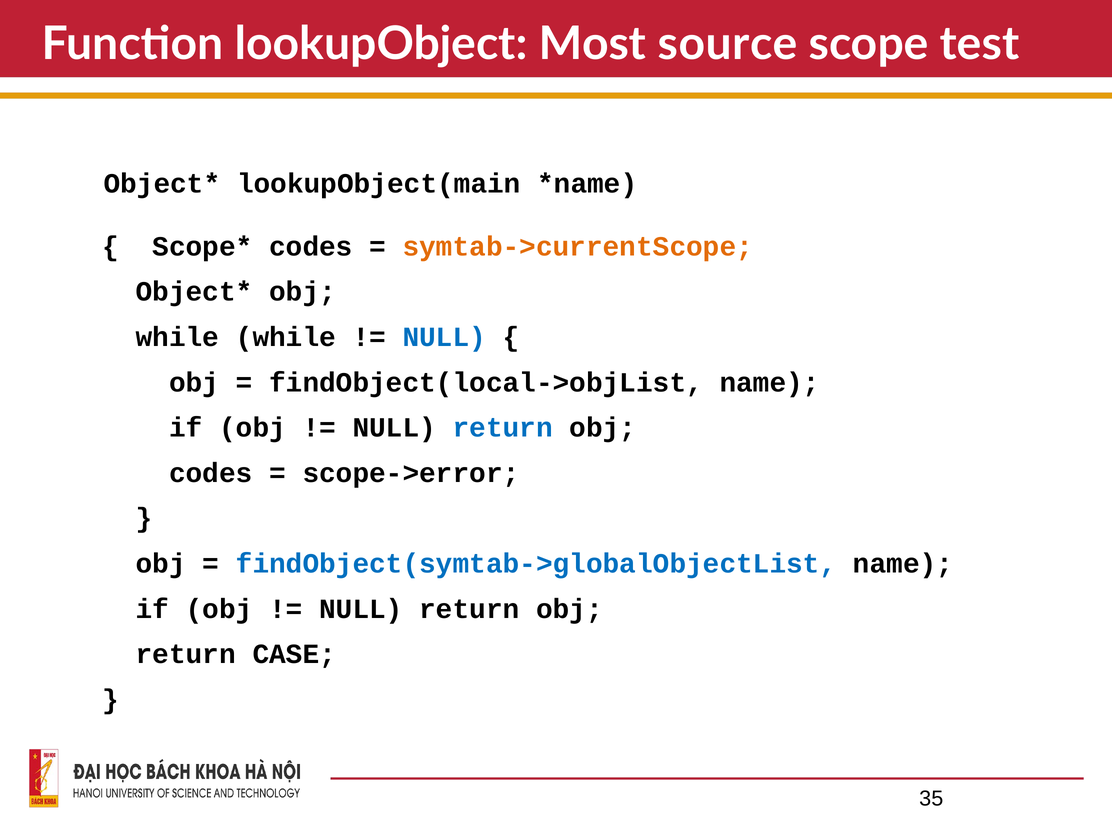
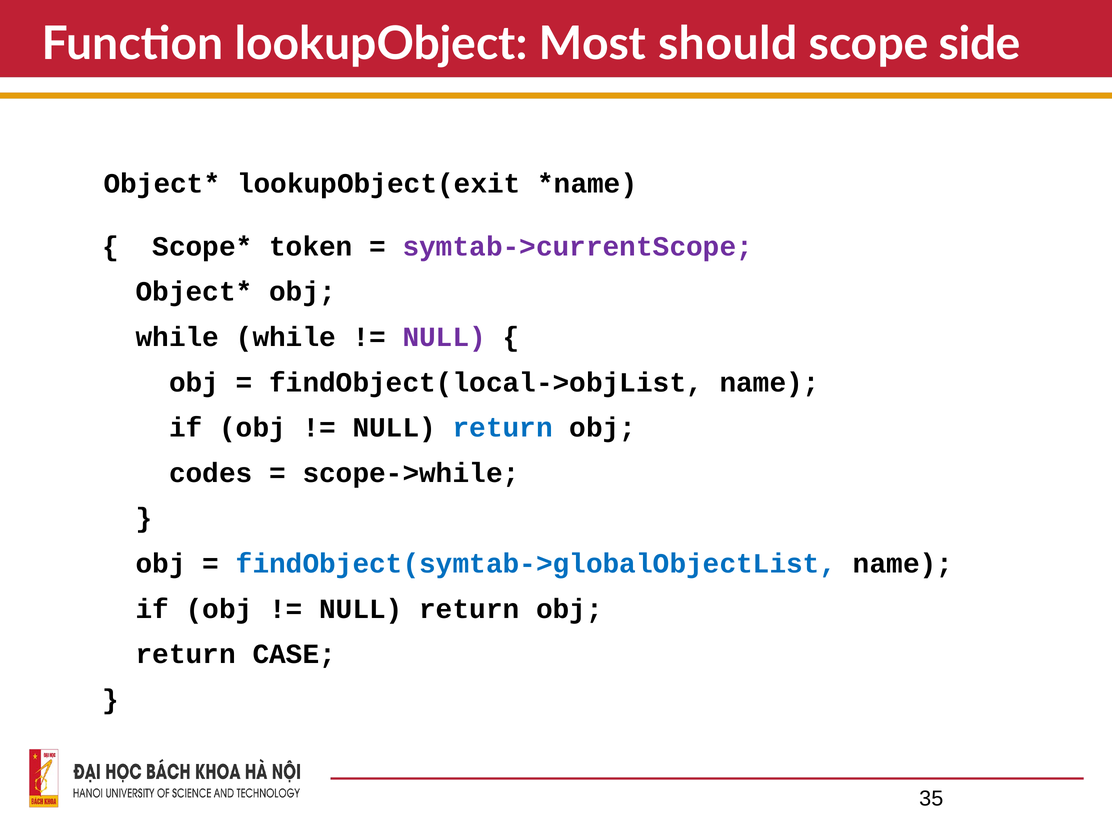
source: source -> should (728, 44)
test: test -> side (980, 44)
lookupObject(main: lookupObject(main -> lookupObject(exit (379, 184)
codes: codes -> token (311, 246)
symtab->currentScope colour: orange -> purple (578, 246)
NULL colour: blue -> purple (444, 337)
scope->error: scope->error -> scope->while (411, 473)
